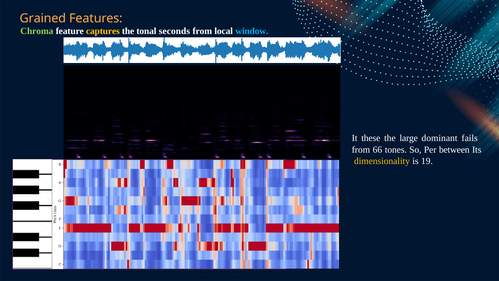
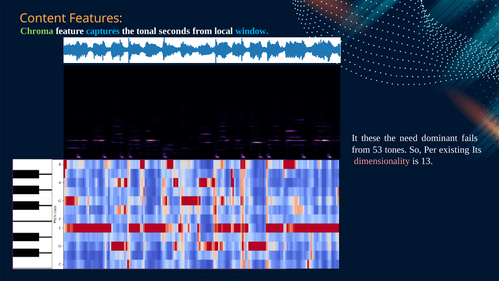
Grained: Grained -> Content (43, 18)
captures colour: yellow -> light blue (103, 31)
large: large -> need (409, 138)
66: 66 -> 53 (377, 149)
between: between -> existing (454, 149)
dimensionality colour: yellow -> pink (382, 161)
19: 19 -> 13 (427, 161)
